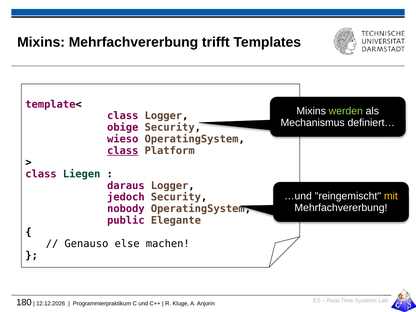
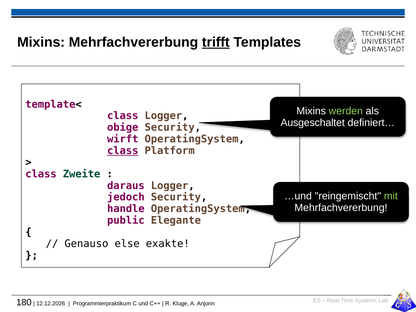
trifft underline: none -> present (216, 42)
Mechanismus: Mechanismus -> Ausgeschaltet (313, 123)
wieso: wieso -> wirft (123, 139)
Liegen: Liegen -> Zweite (82, 174)
mit colour: yellow -> light green (391, 196)
nobody: nobody -> handle (126, 209)
machen: machen -> exakte (168, 244)
